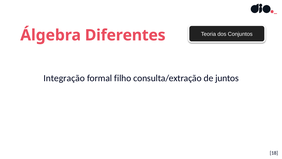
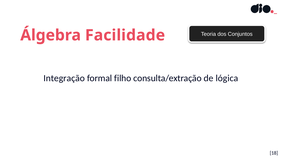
Diferentes: Diferentes -> Facilidade (125, 35)
juntos: juntos -> lógica (227, 78)
